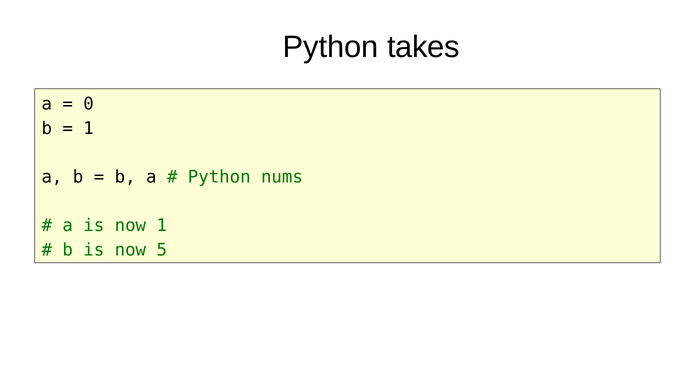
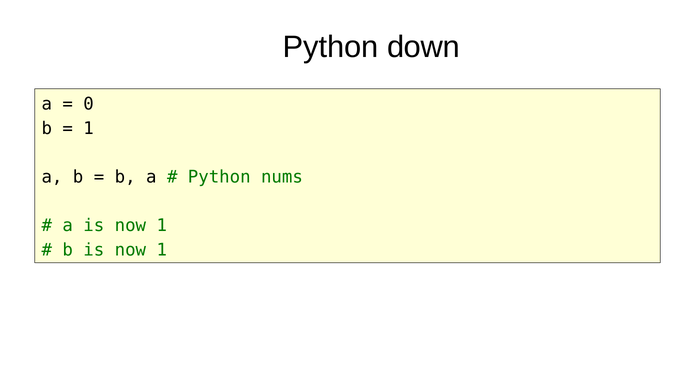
takes: takes -> down (424, 47)
b is now 5: 5 -> 1 (162, 250)
